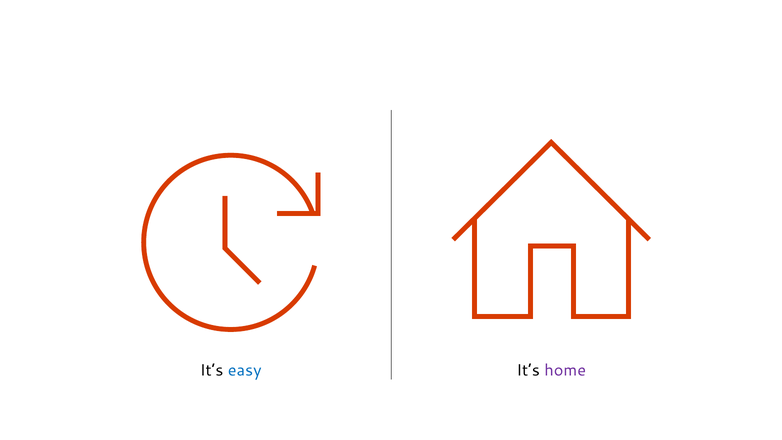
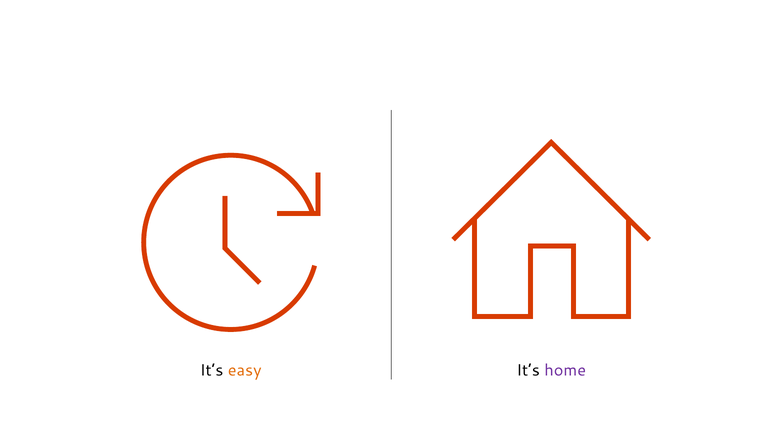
easy colour: blue -> orange (245, 370)
